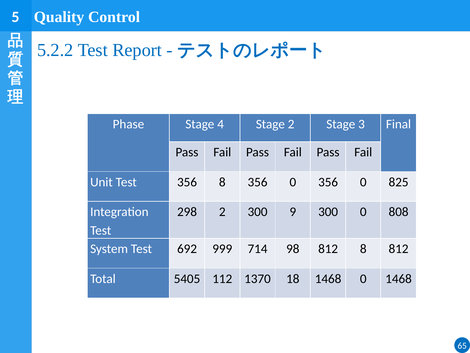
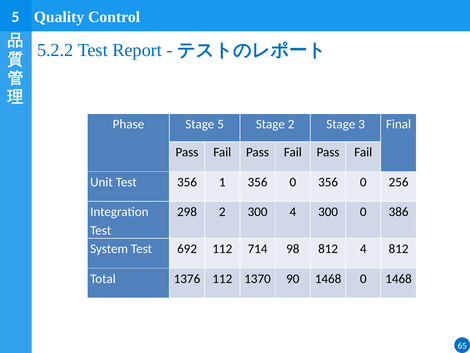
Stage 4: 4 -> 5 (221, 124)
356 8: 8 -> 1 (222, 182)
825: 825 -> 256 (399, 182)
300 9: 9 -> 4 (293, 212)
808: 808 -> 386 (399, 212)
692 999: 999 -> 112 (222, 248)
812 8: 8 -> 4 (363, 248)
5405: 5405 -> 1376 (187, 278)
18: 18 -> 90 (293, 278)
